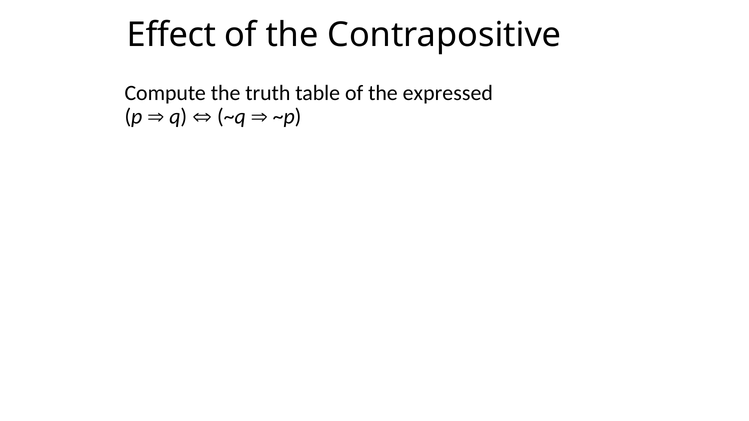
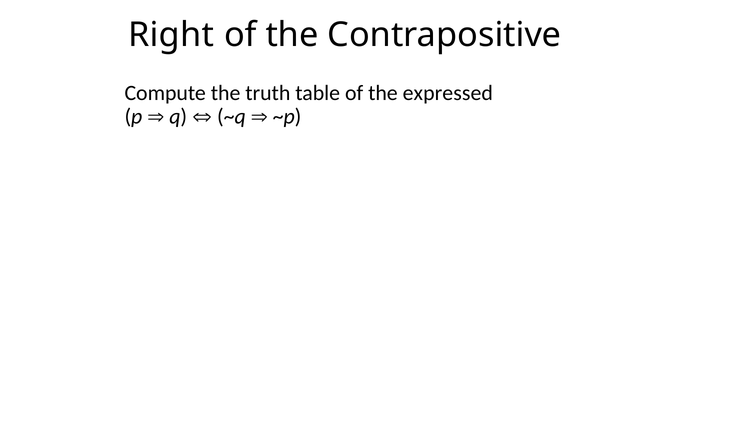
Effect: Effect -> Right (171, 35)
